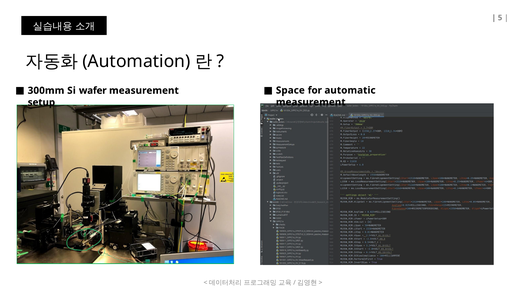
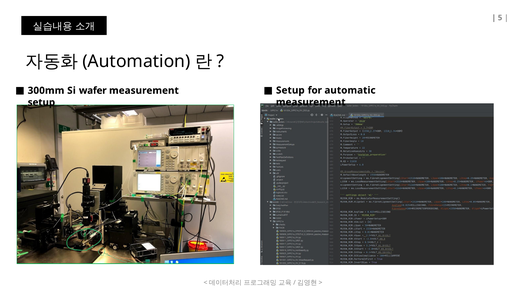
Space: Space -> Setup (290, 90)
